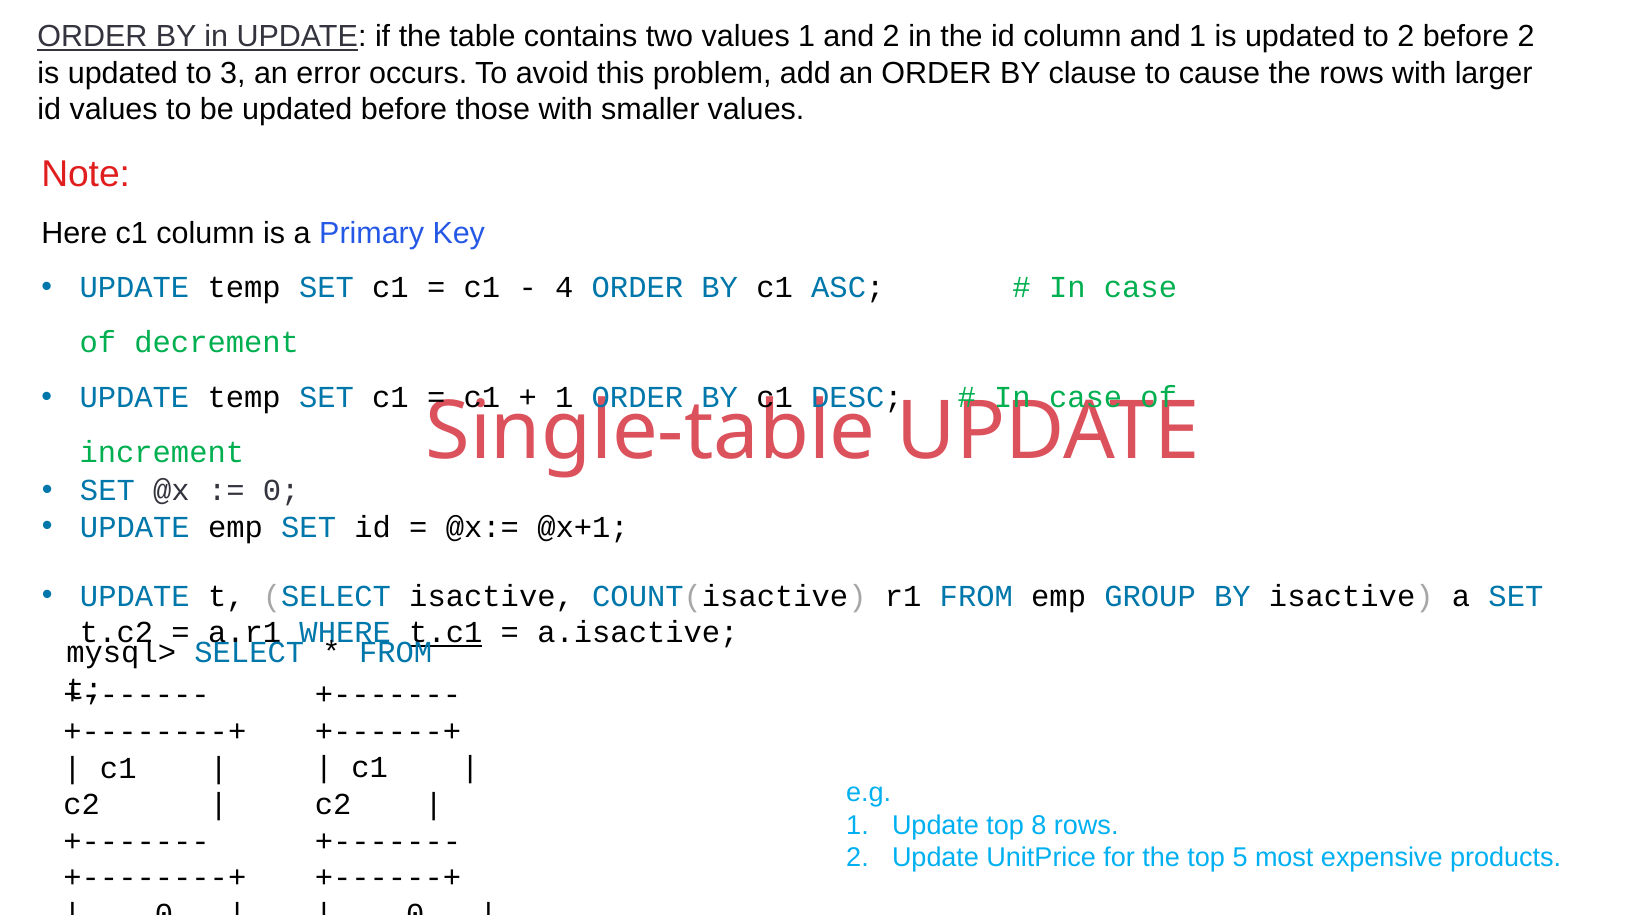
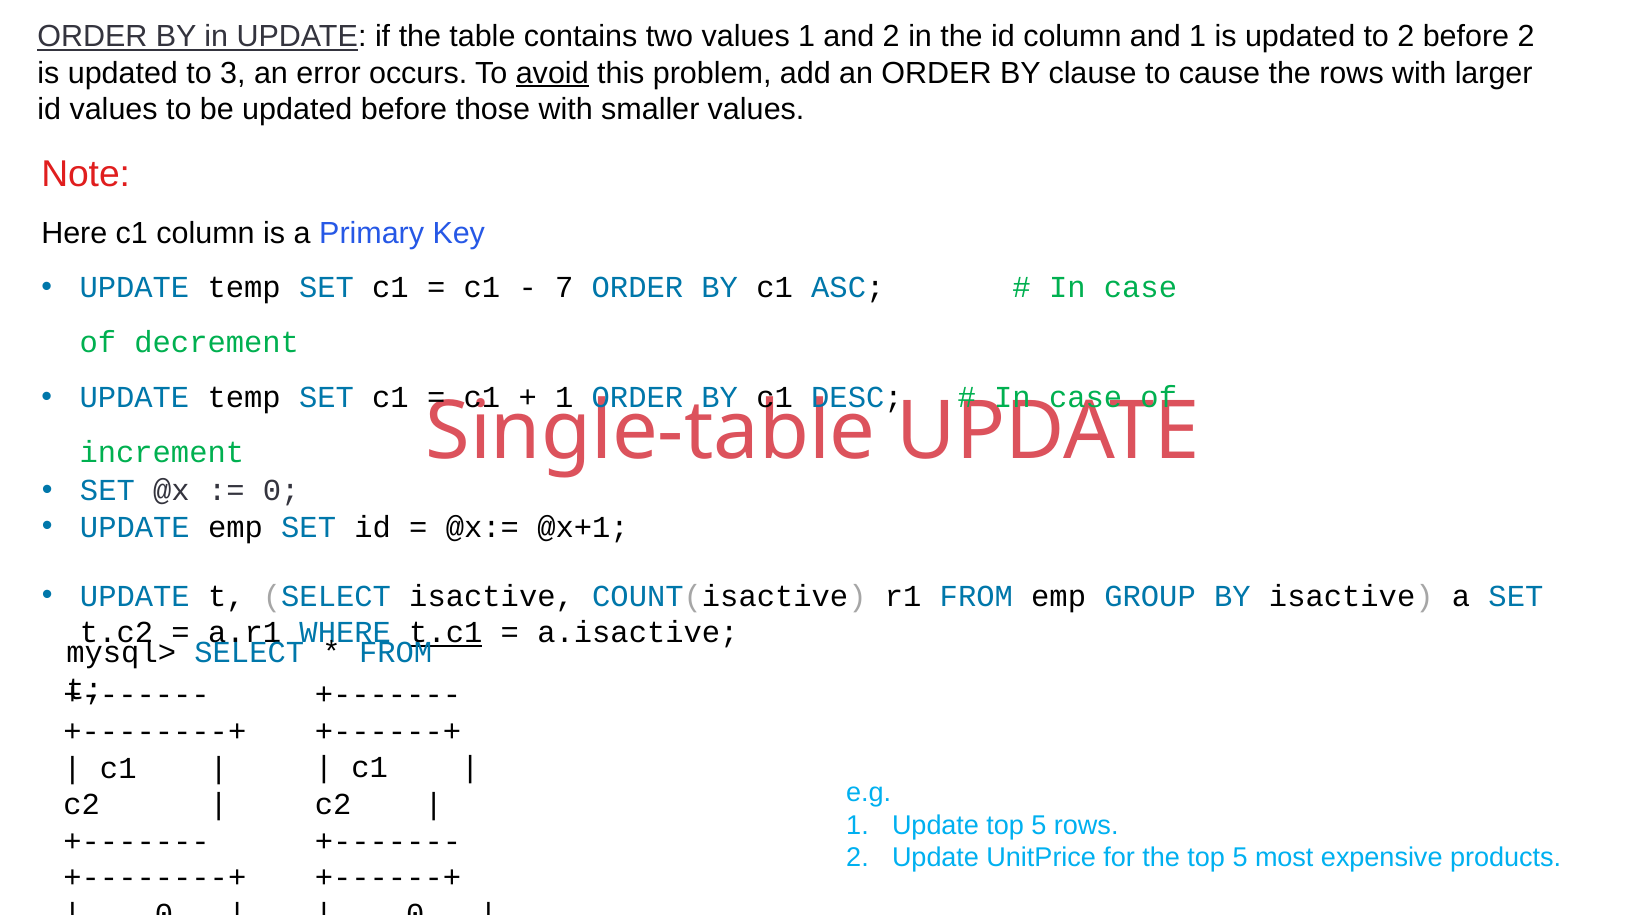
avoid underline: none -> present (552, 73)
4: 4 -> 7 (564, 288)
Update top 8: 8 -> 5 (1039, 825)
